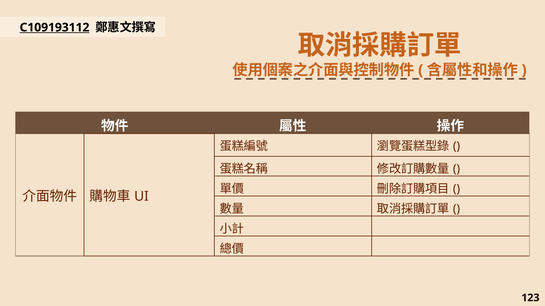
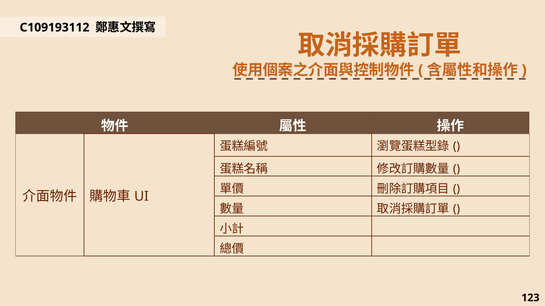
C109193112 underline: present -> none (55, 28)
